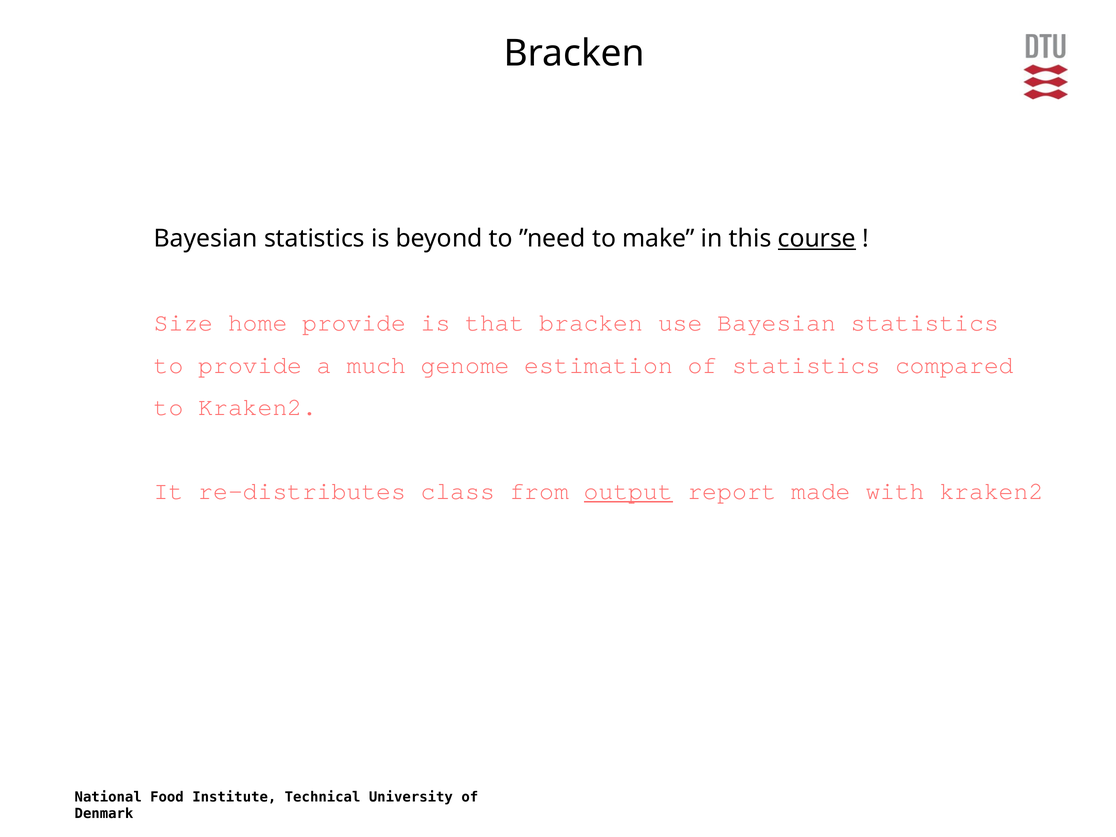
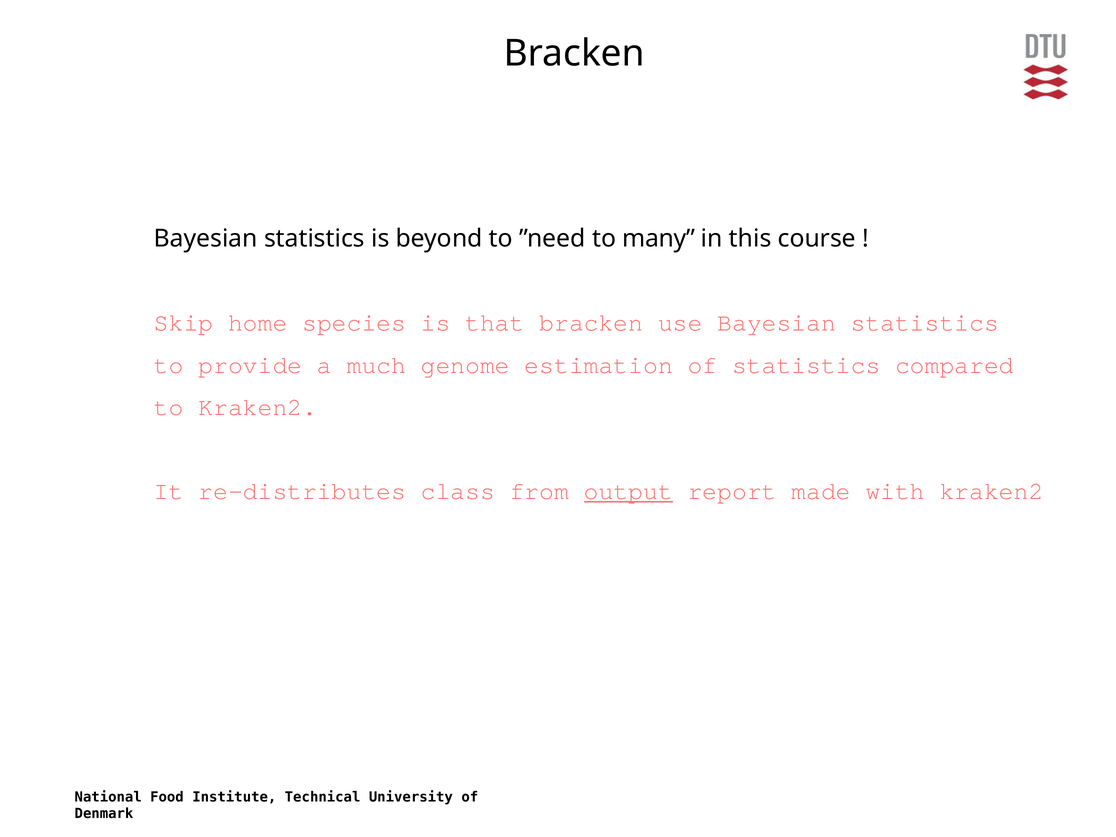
make: make -> many (659, 238)
course underline: present -> none (817, 238)
Size: Size -> Skip (184, 323)
home provide: provide -> species (354, 323)
